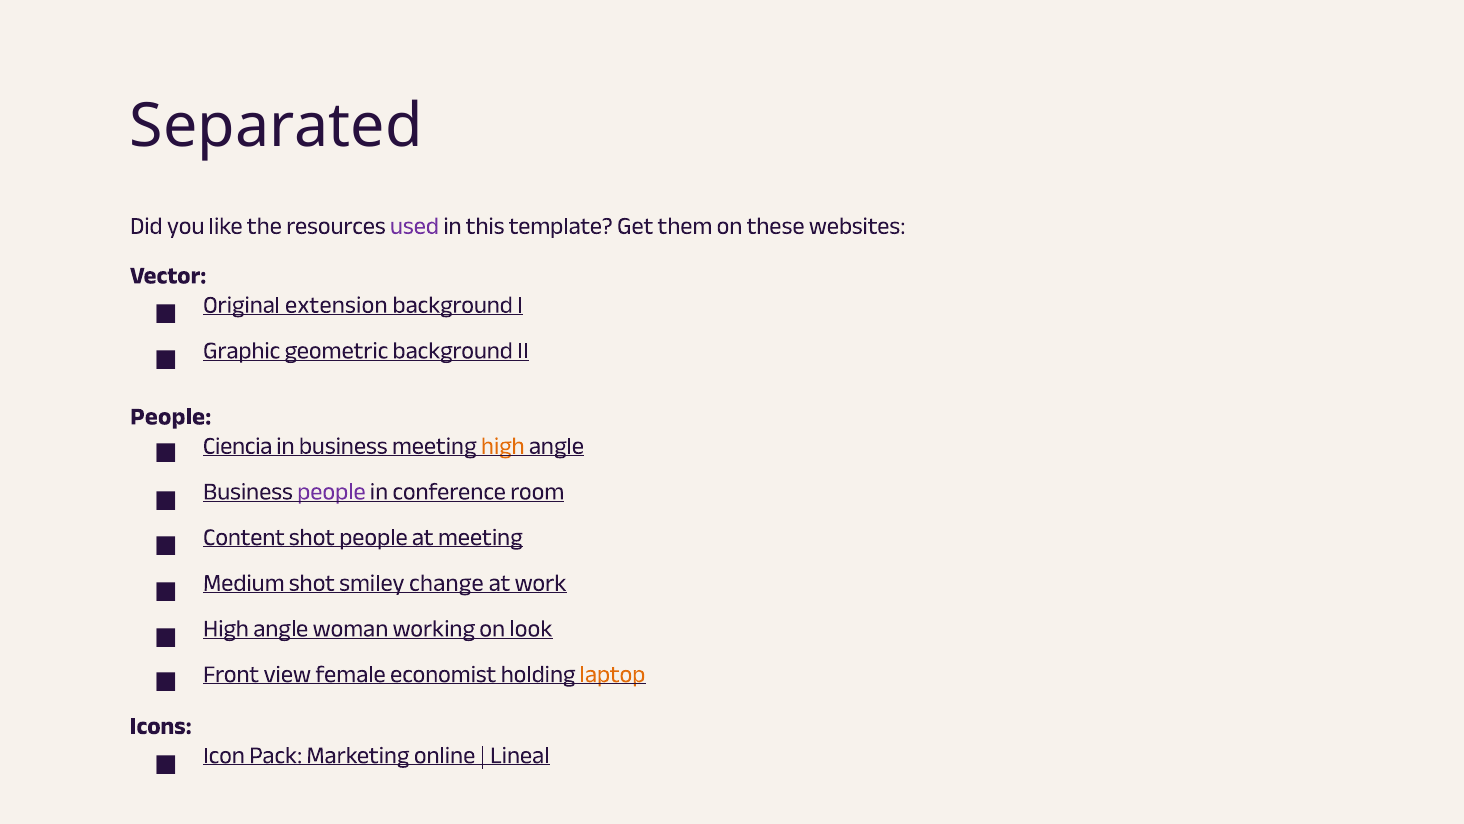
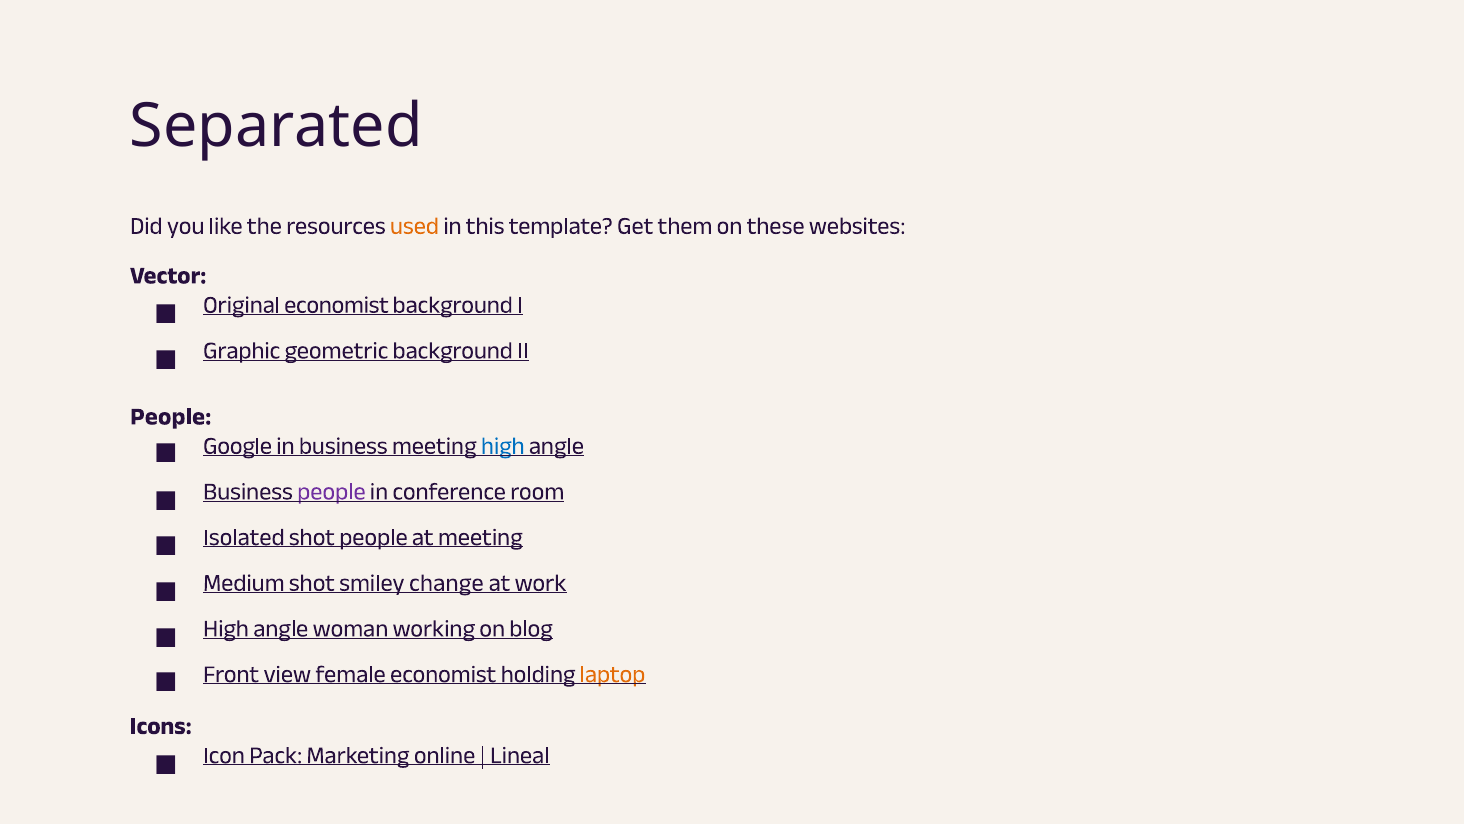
used colour: purple -> orange (414, 226)
Original extension: extension -> economist (337, 305)
Ciencia: Ciencia -> Google (238, 445)
high colour: orange -> blue (503, 445)
Content: Content -> Isolated (244, 537)
look: look -> blog (531, 628)
